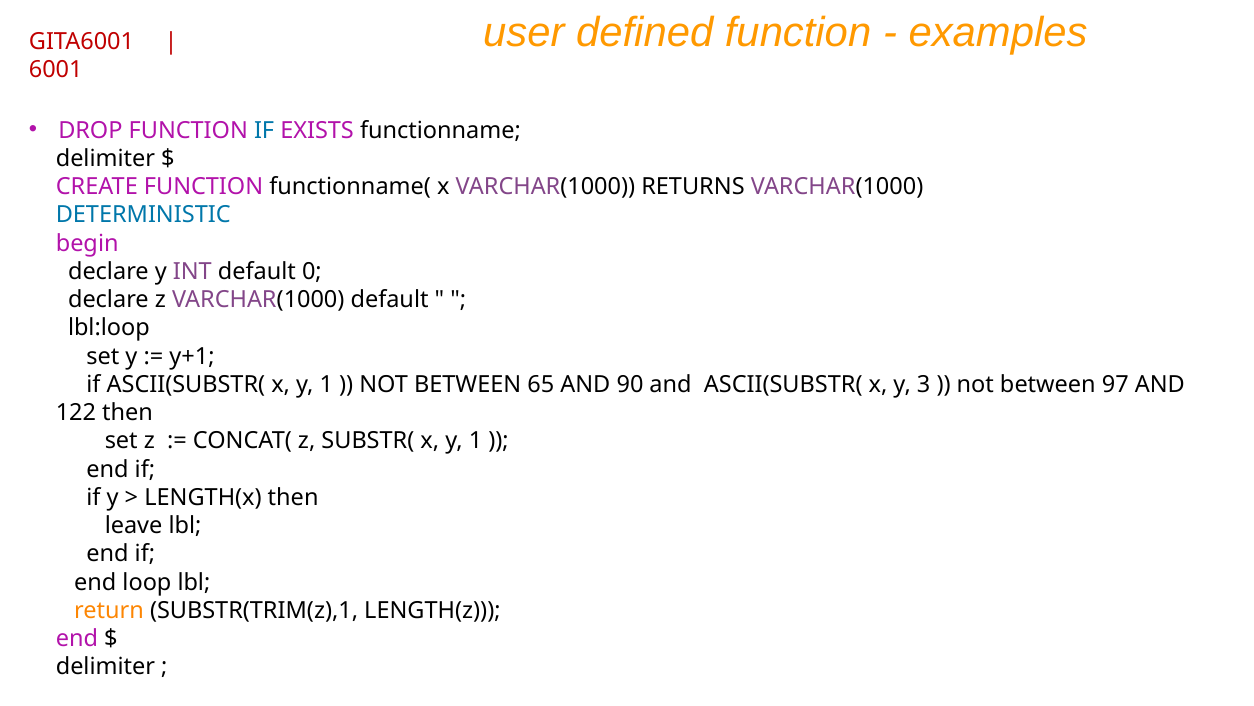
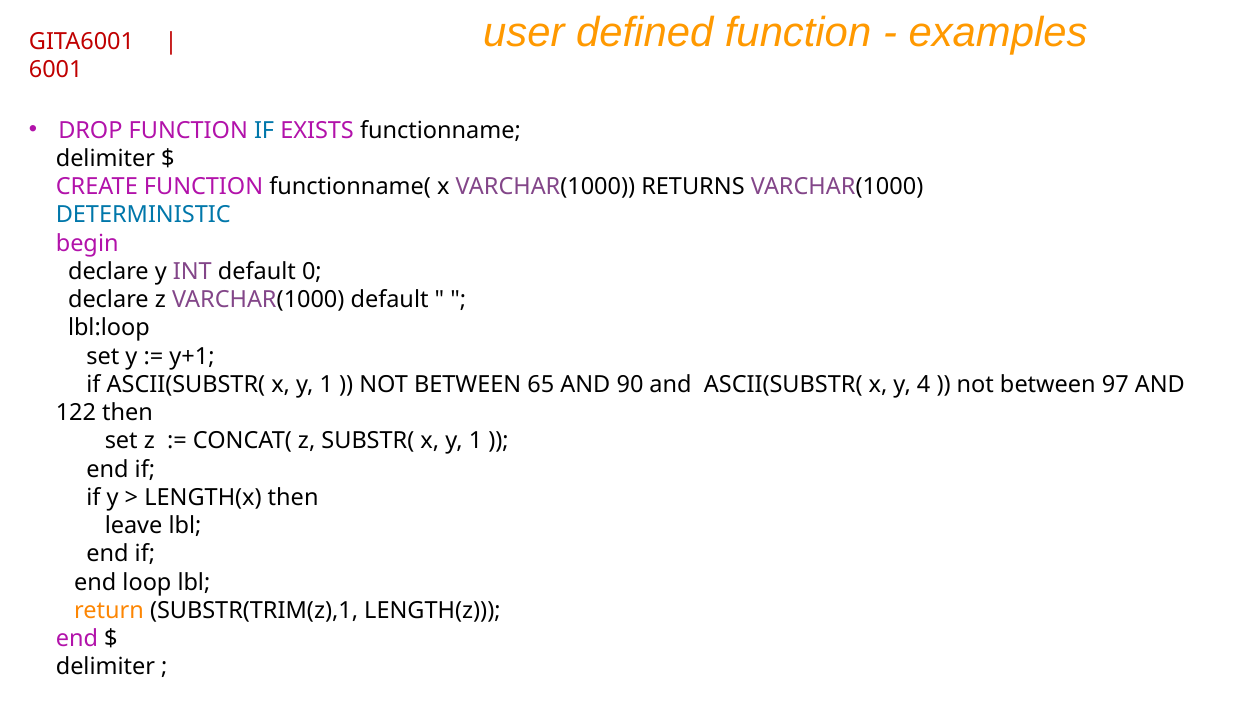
3: 3 -> 4 (924, 384)
